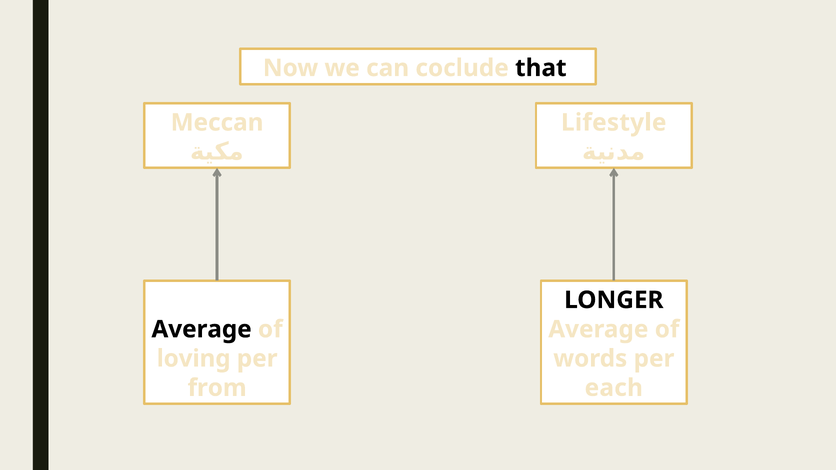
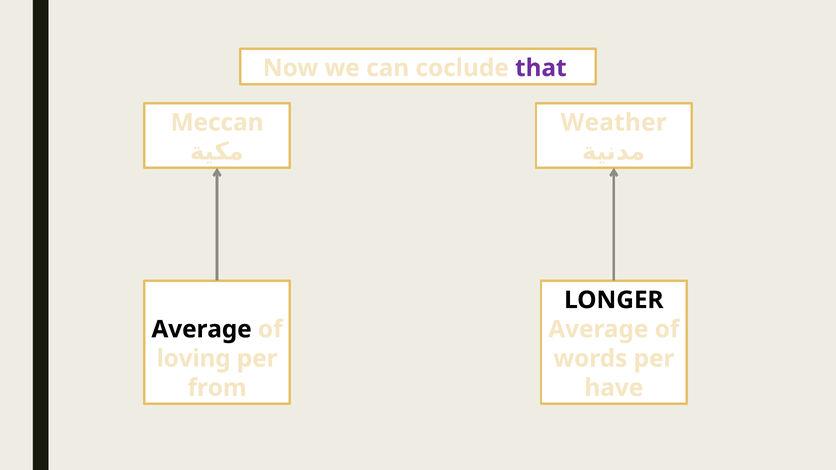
that colour: black -> purple (541, 68)
Lifestyle: Lifestyle -> Weather (614, 123)
each: each -> have (614, 388)
